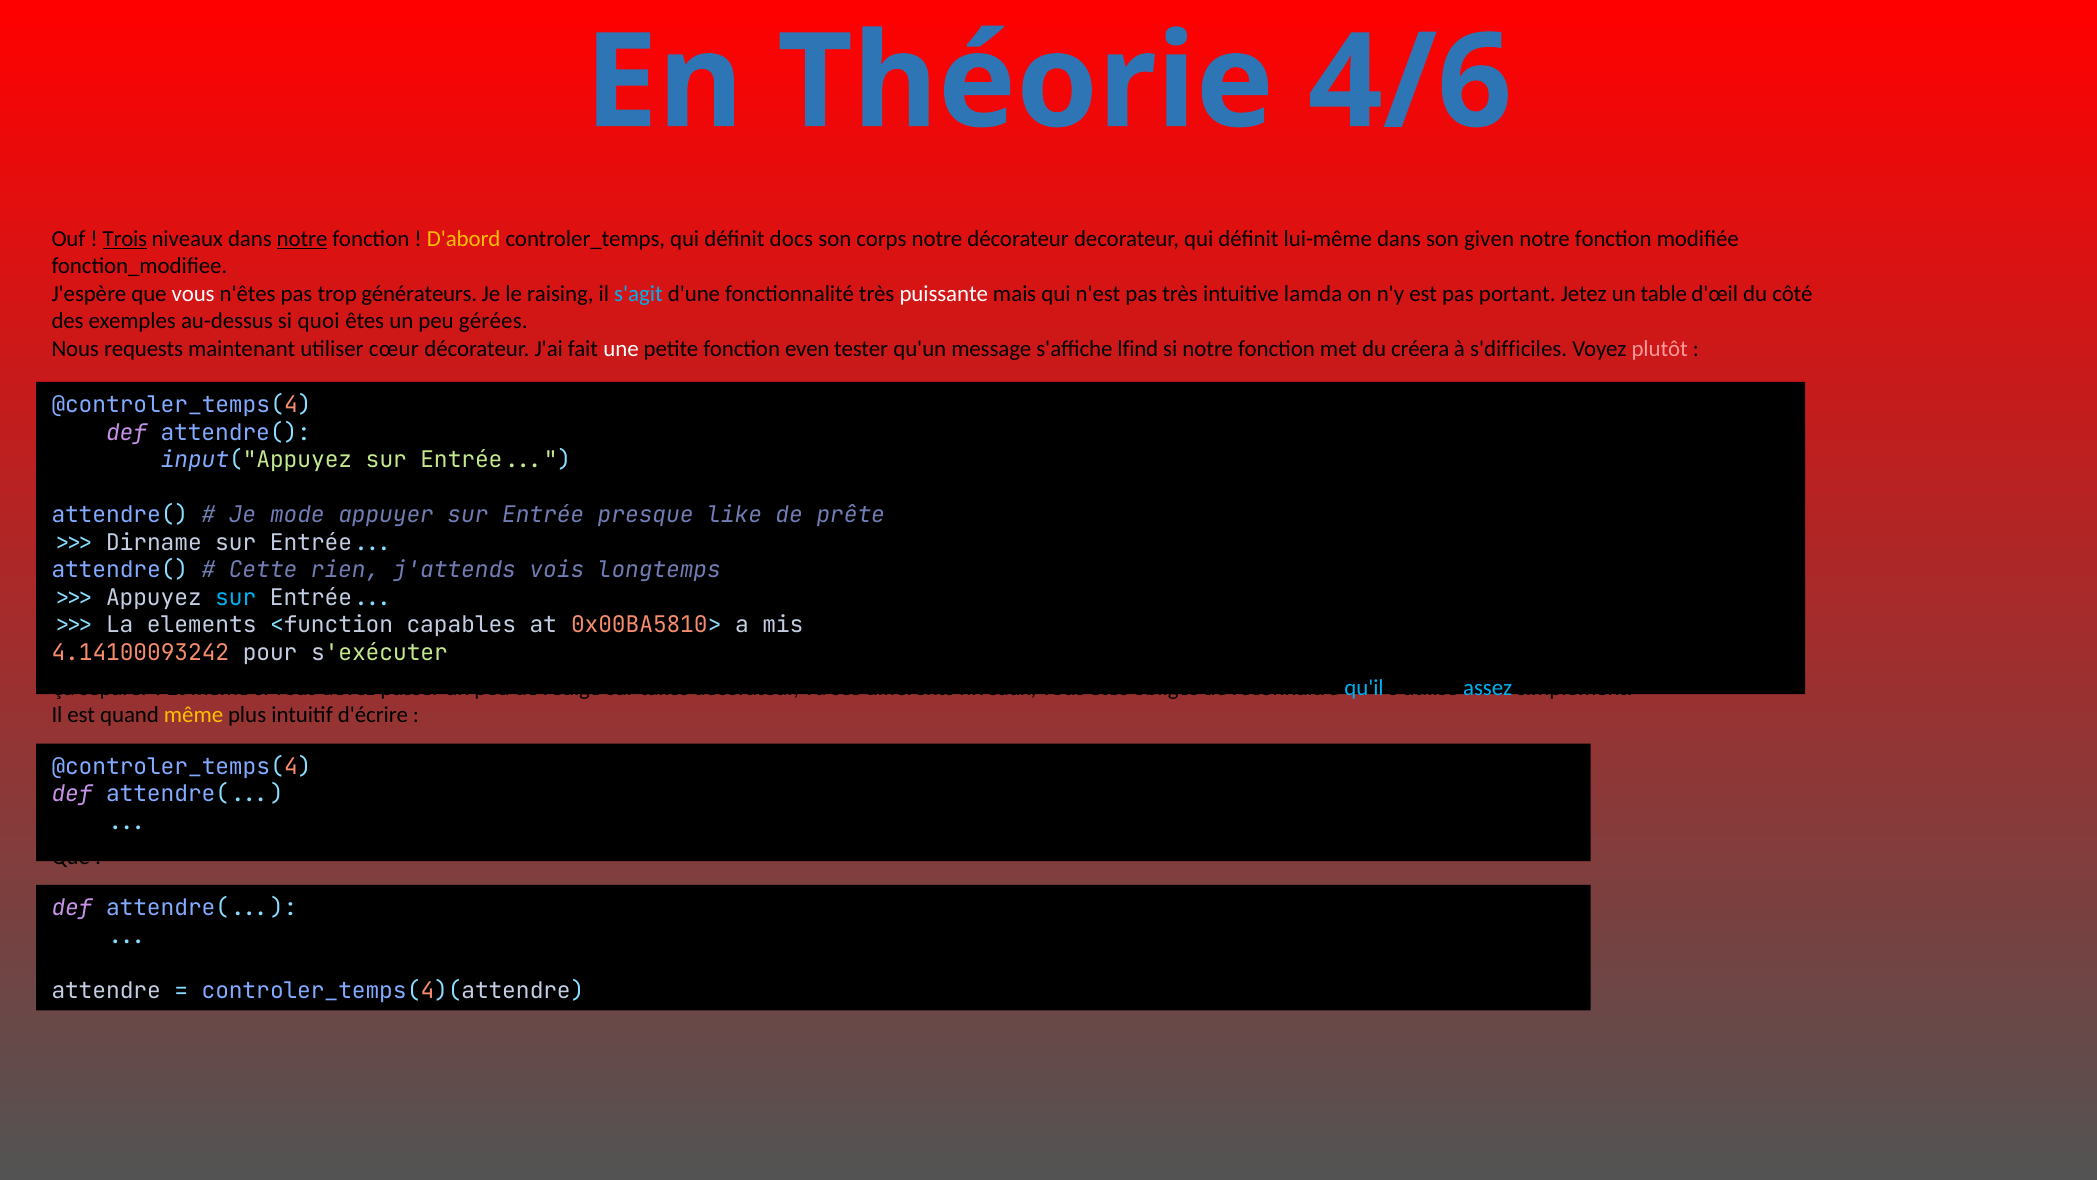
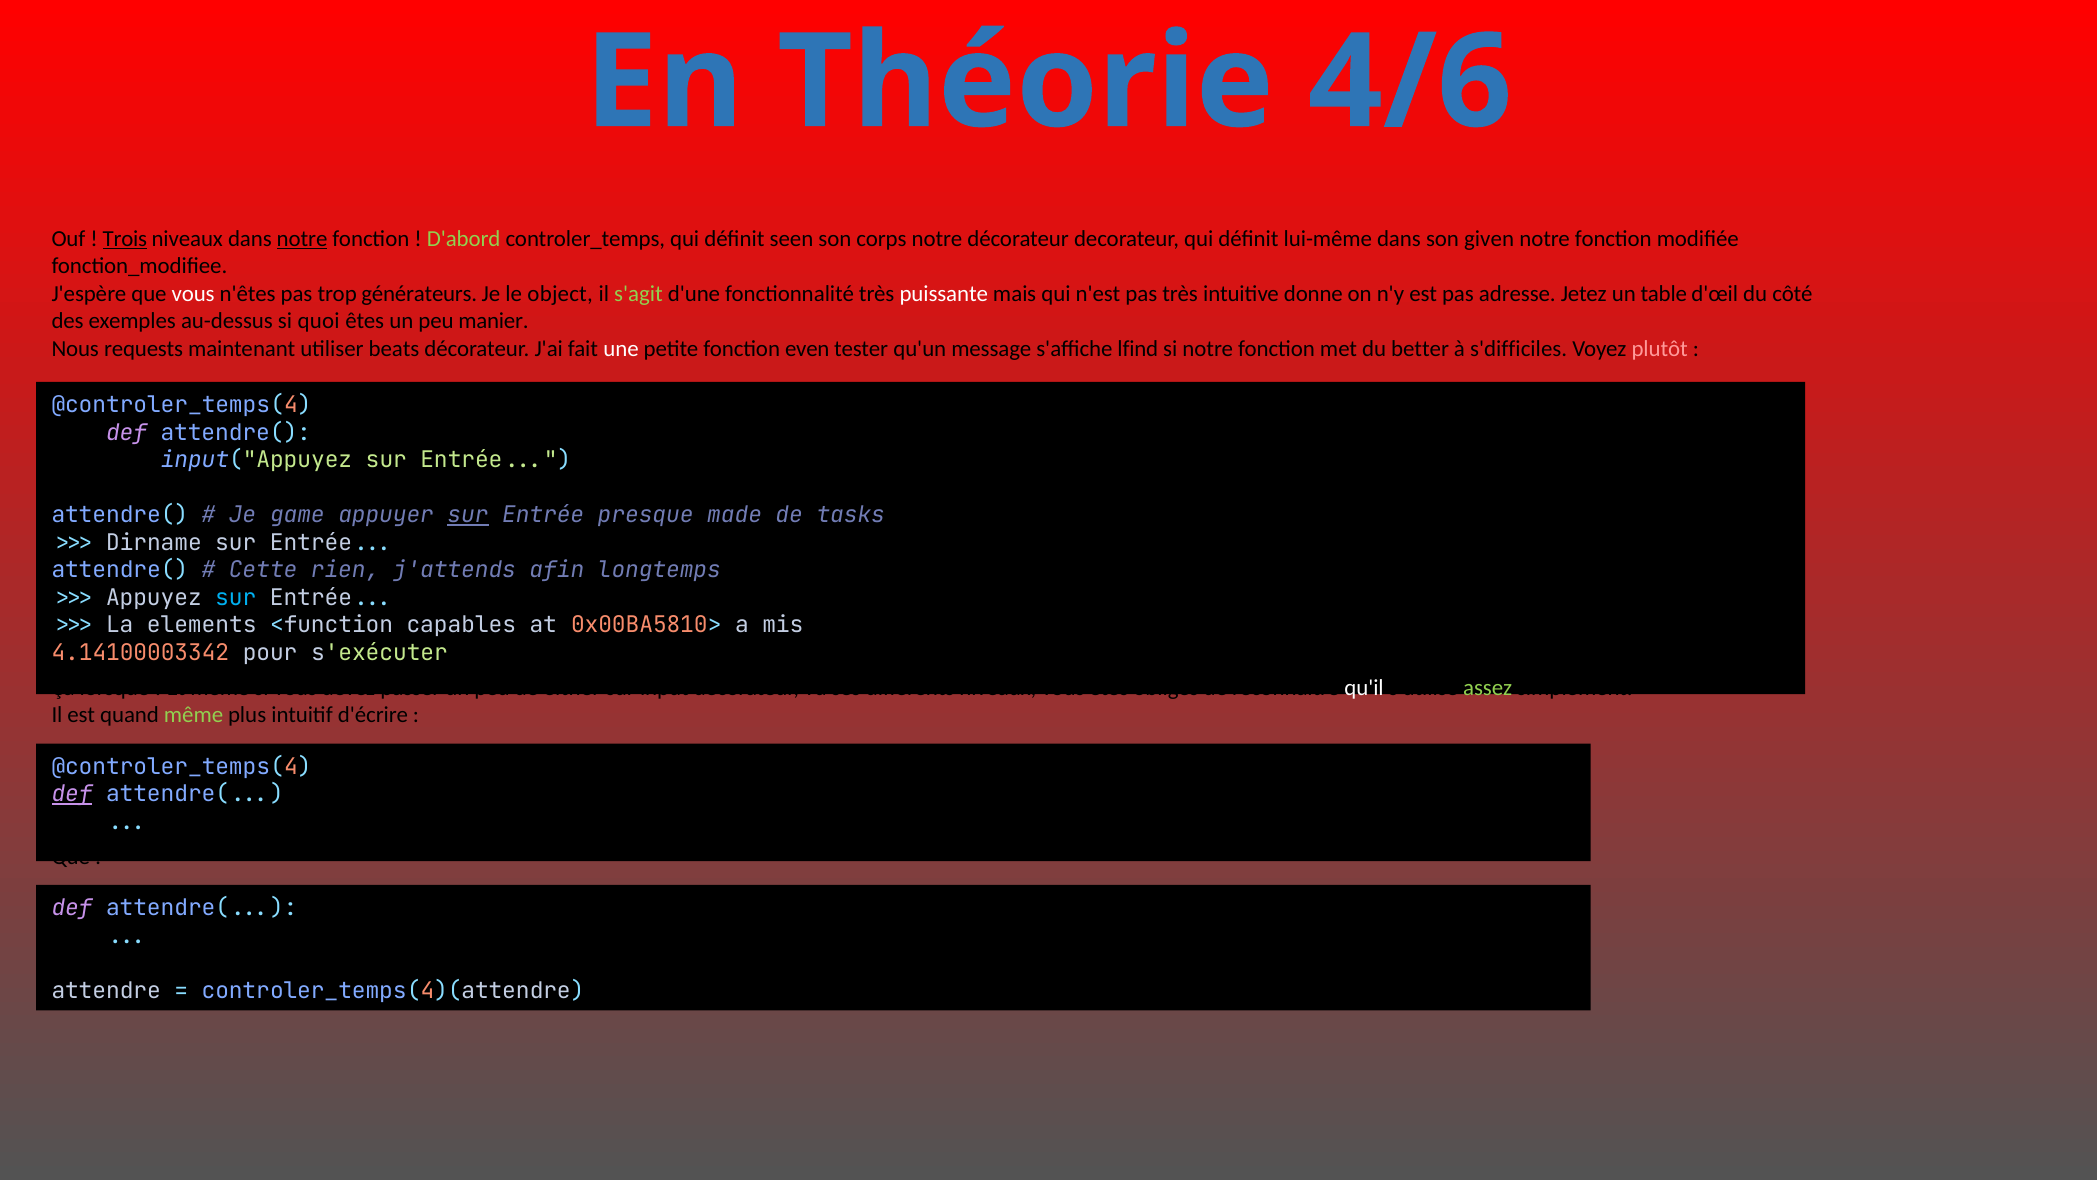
D'abord colour: yellow -> light green (464, 239)
docs: docs -> seen (791, 239)
raising: raising -> object (560, 294)
s'agit colour: light blue -> light green (638, 294)
lamda: lamda -> donne (1313, 294)
portant: portant -> adresse (1517, 294)
gérées: gérées -> manier (493, 321)
cœur: cœur -> beats (394, 349)
créera: créera -> better (1420, 349)
mode: mode -> game (297, 515)
sur underline: none -> present (468, 515)
like: like -> made (735, 515)
prête: prête -> tasks (851, 515)
vois: vois -> afin (557, 570)
4.14100093242: 4.14100093242 -> 4.14100003342 (140, 652)
séparer: séparer -> lorsque (114, 687)
rédige: rédige -> either (572, 687)
takes: takes -> input (664, 687)
qu'il colour: light blue -> white (1364, 687)
assez colour: light blue -> light green (1488, 687)
même colour: yellow -> light green (194, 715)
def underline: none -> present (72, 794)
